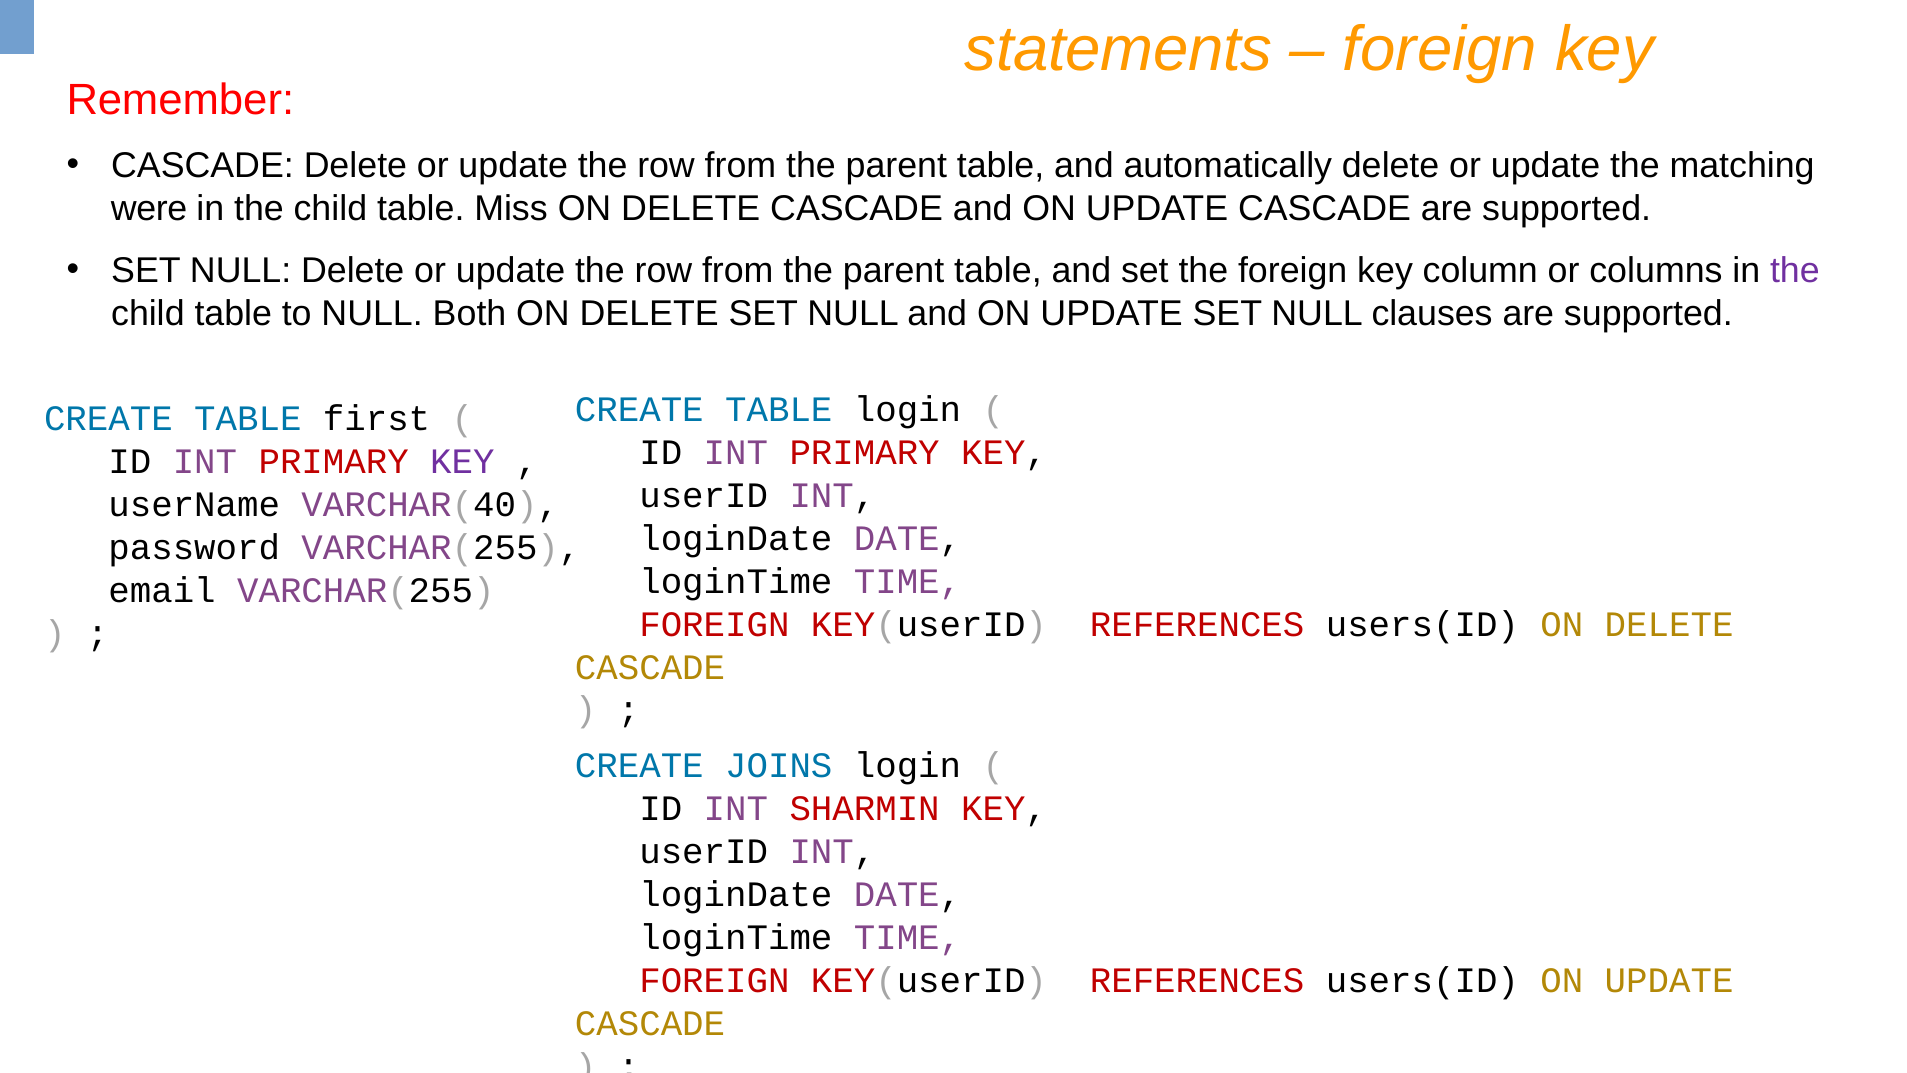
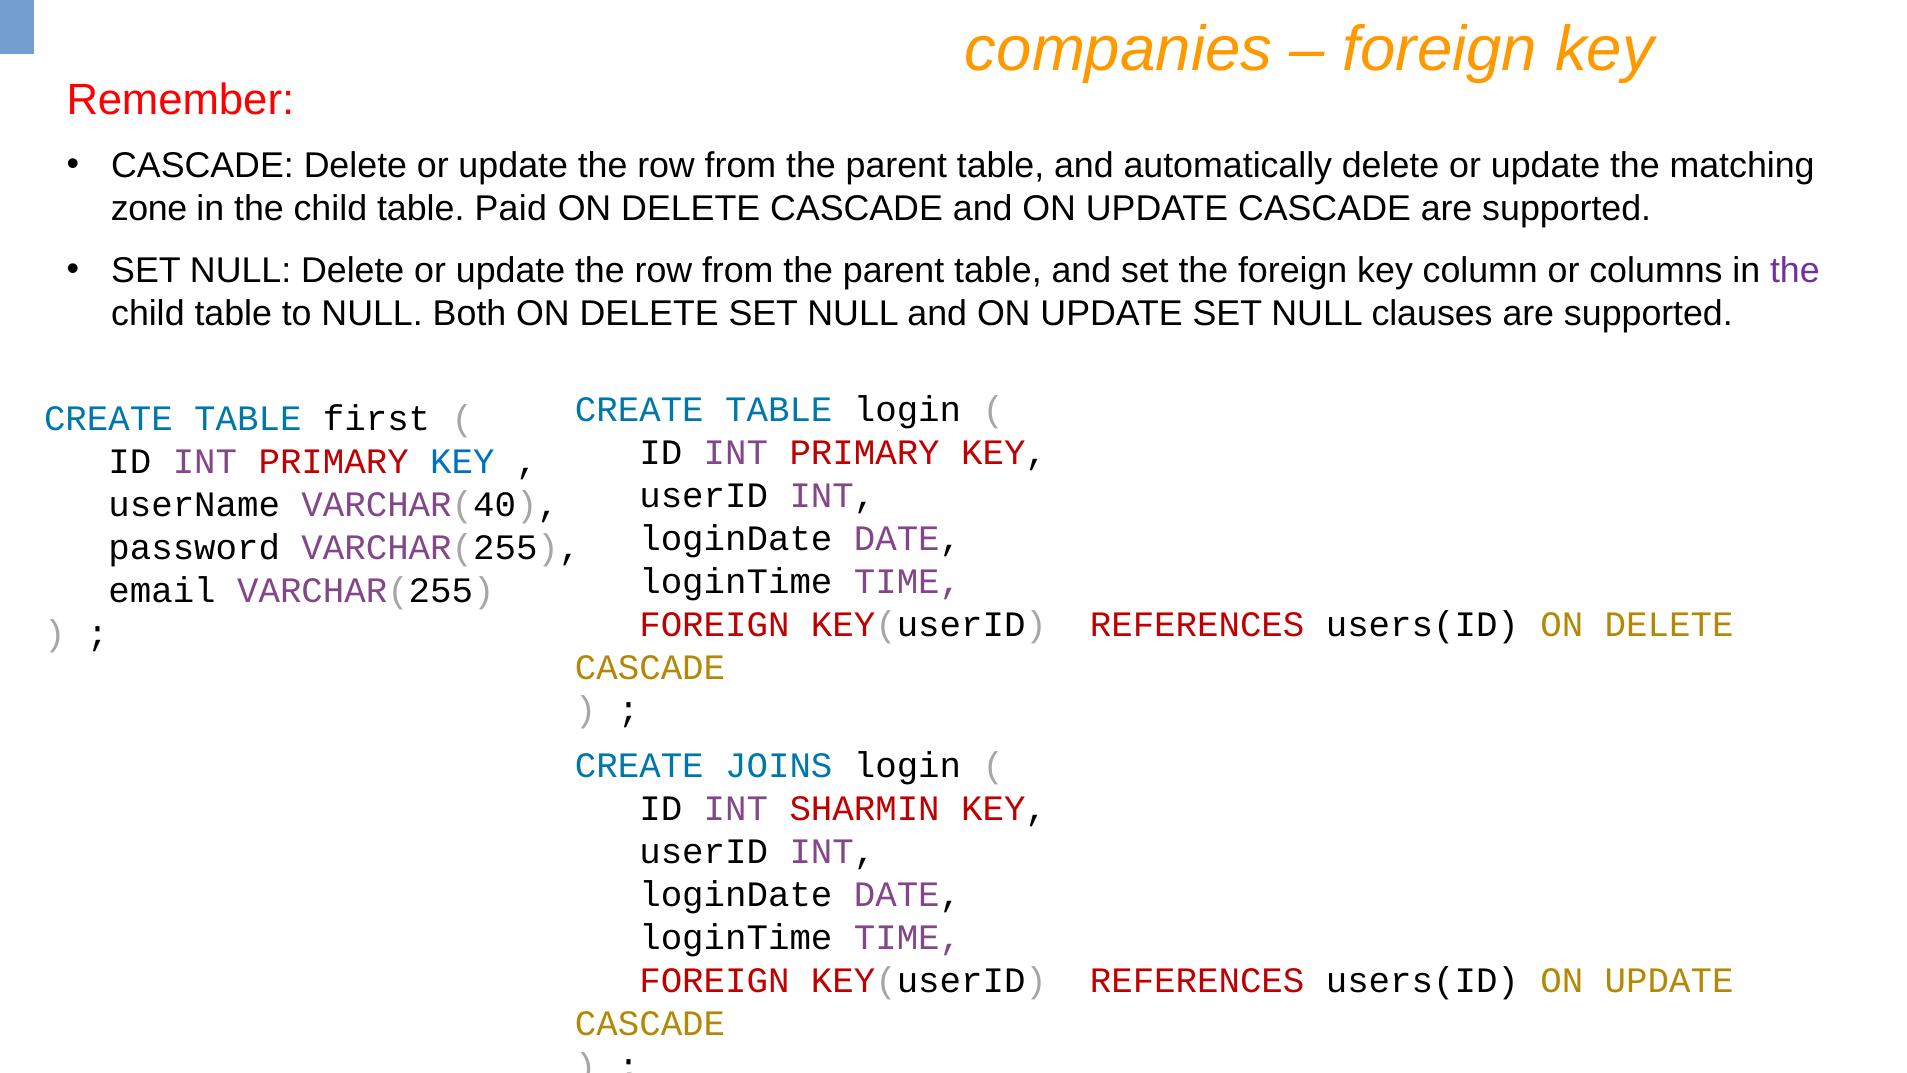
statements: statements -> companies (1119, 50)
were: were -> zone (149, 209)
Miss: Miss -> Paid (511, 209)
KEY colour: purple -> blue (462, 462)
